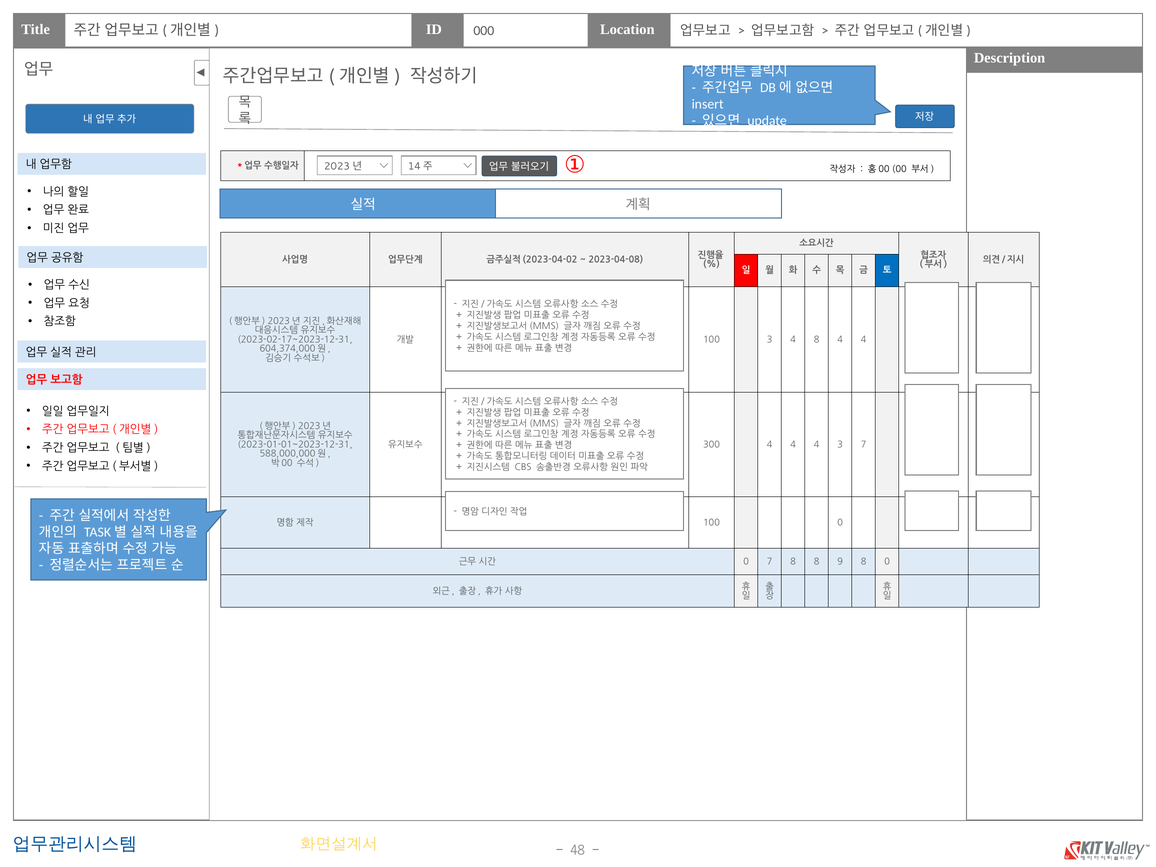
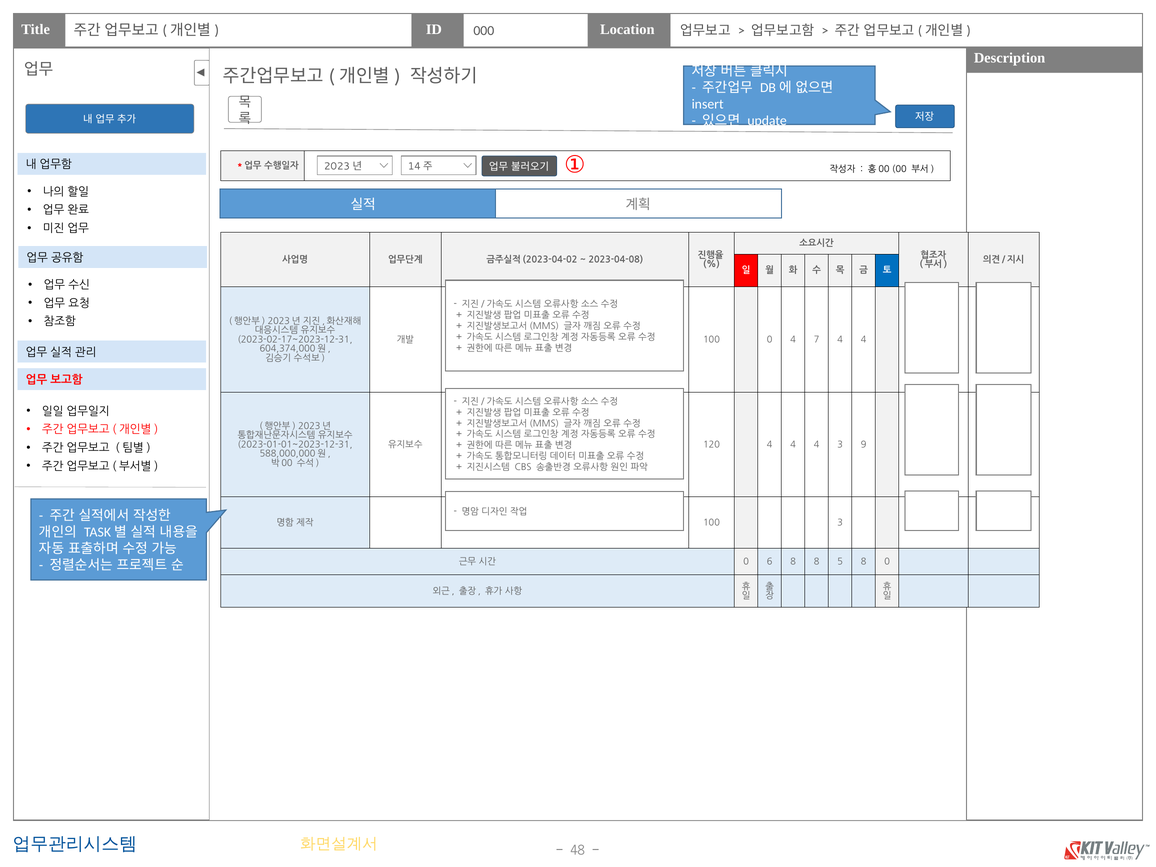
100 3: 3 -> 0 (770, 340)
4 8: 8 -> 7 (817, 340)
300: 300 -> 120 (711, 445)
3 7: 7 -> 9 (864, 445)
100 0: 0 -> 3 (840, 523)
0 7: 7 -> 6 (770, 562)
9: 9 -> 5 (840, 562)
